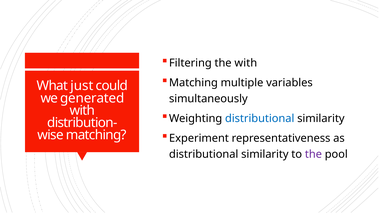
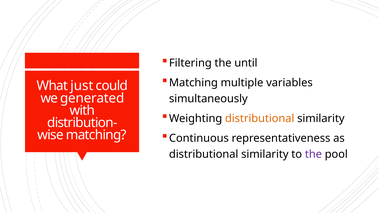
the with: with -> until (246, 63)
distributional colour: blue -> orange (260, 119)
Experiment: Experiment -> Continuous (199, 138)
